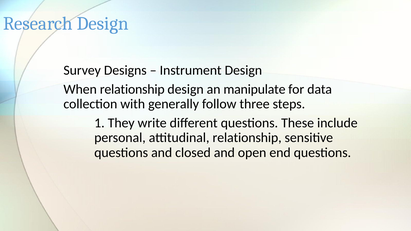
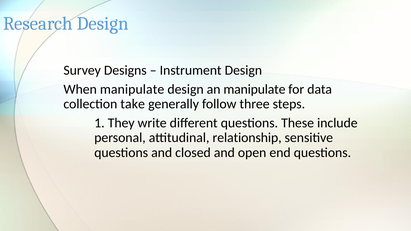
When relationship: relationship -> manipulate (132, 89)
with: with -> take (133, 104)
